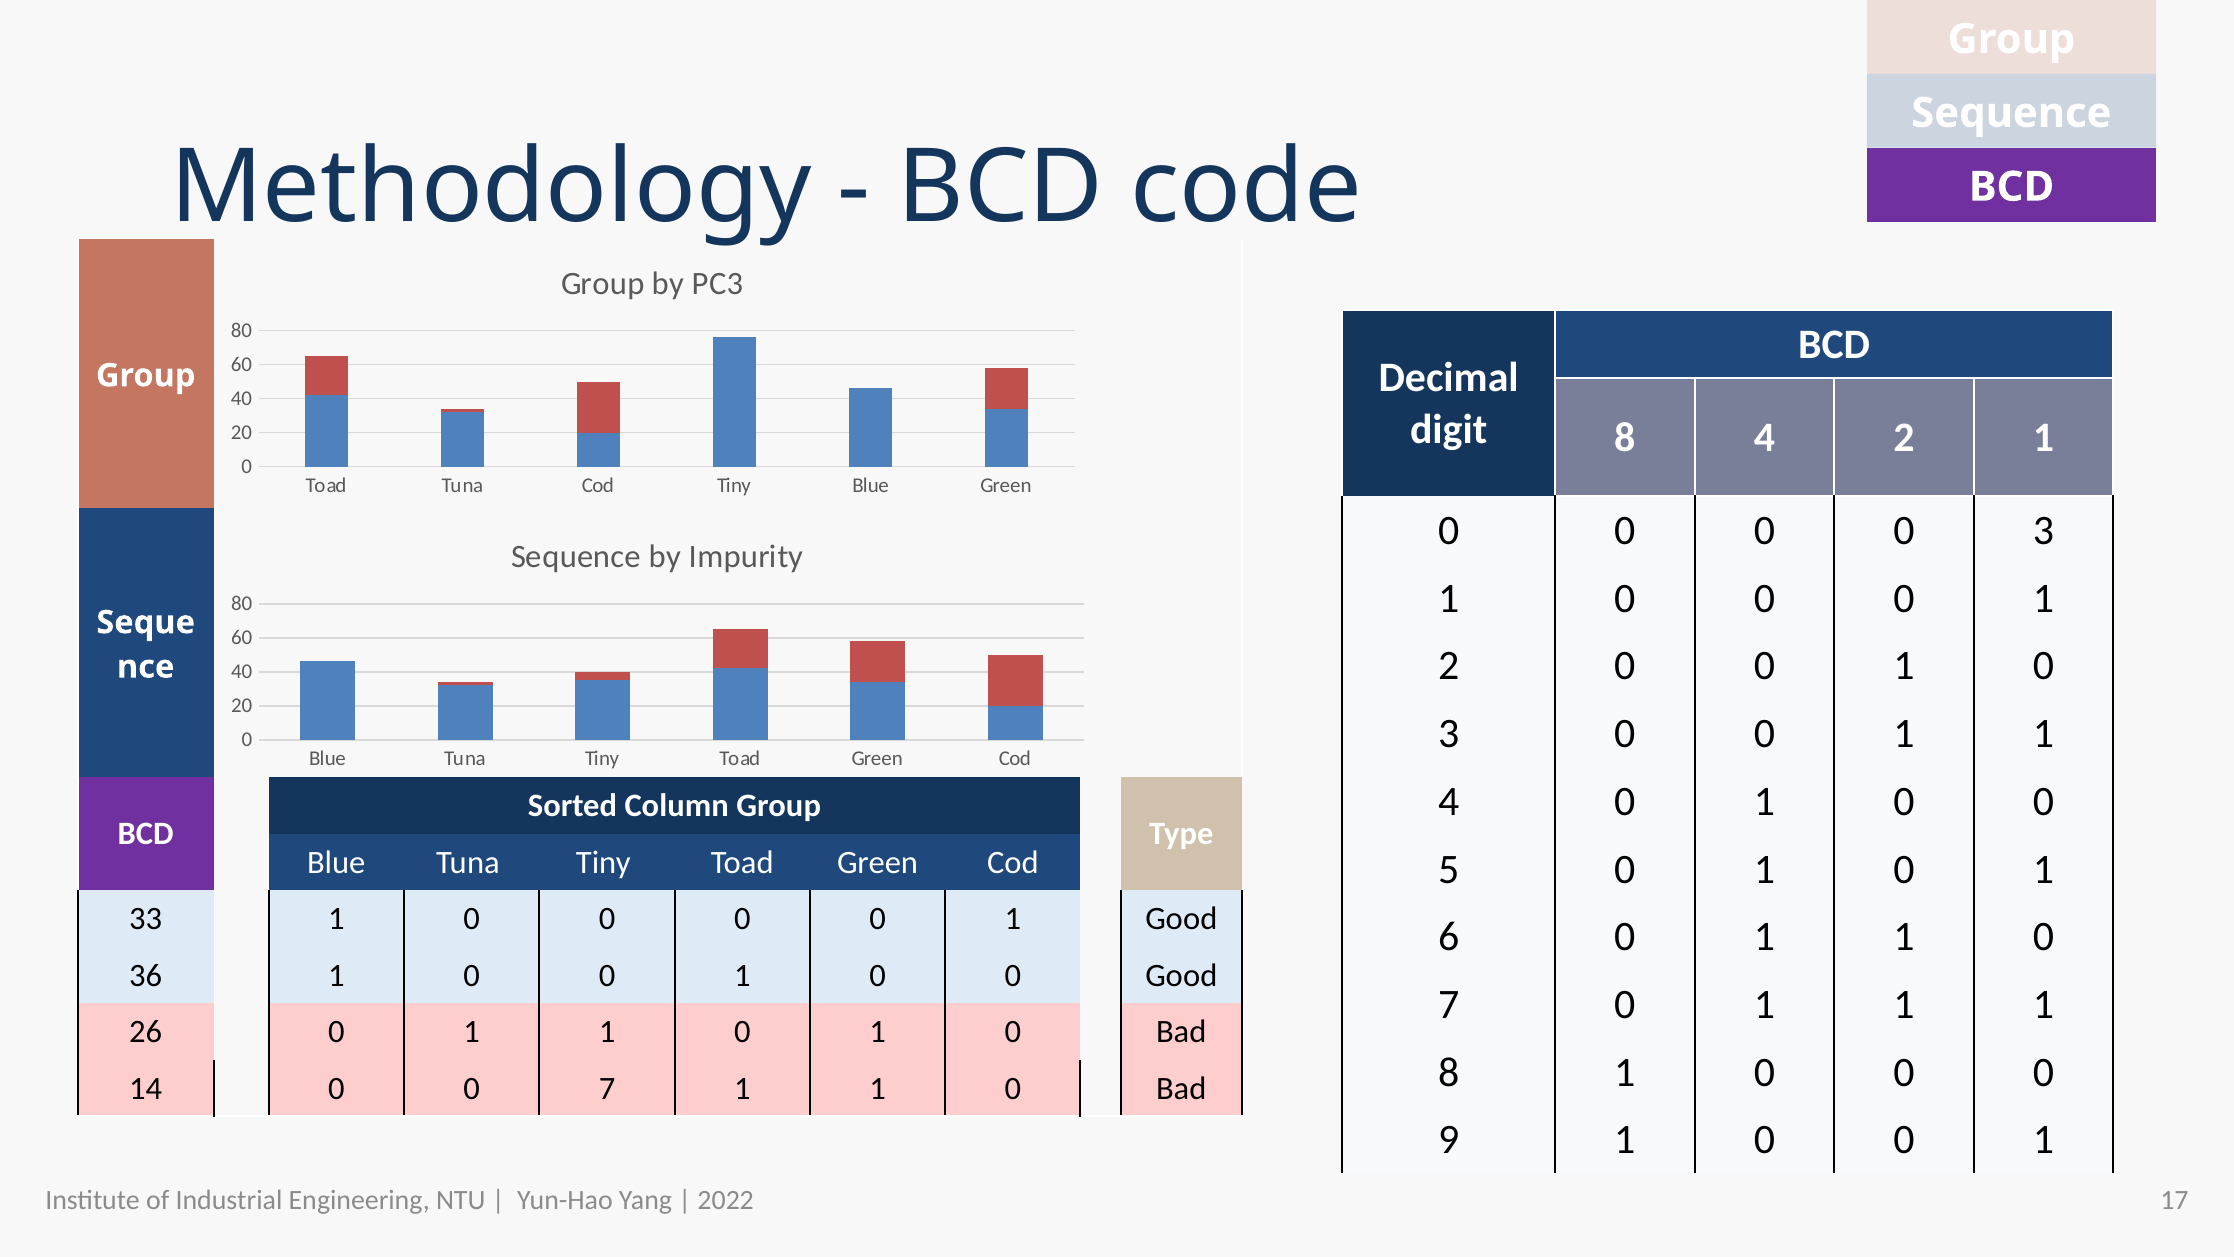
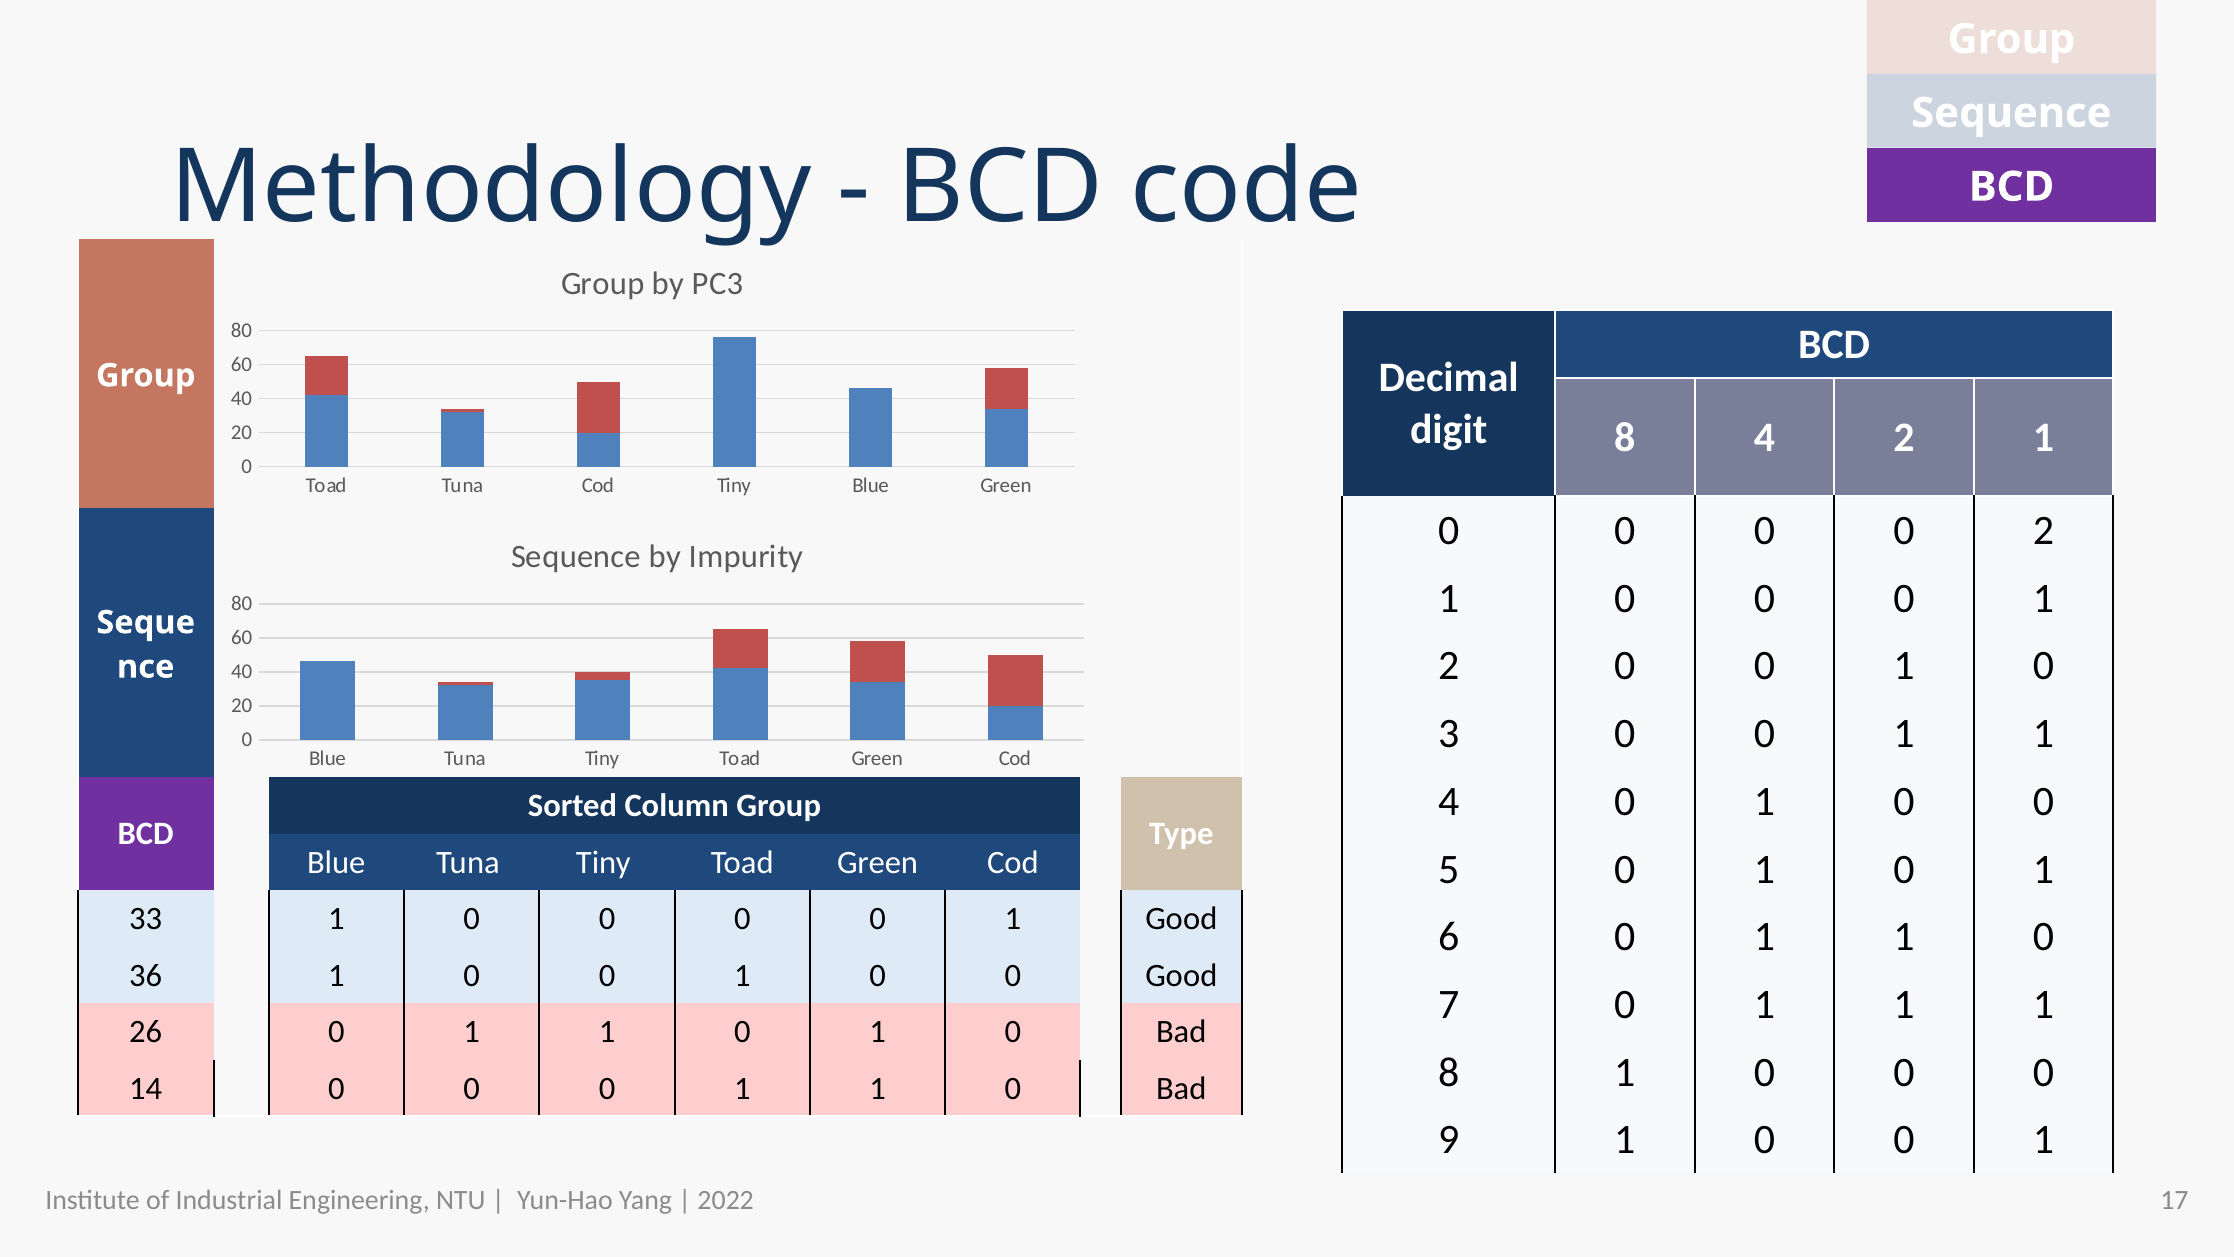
0 0 3: 3 -> 2 (2044, 531)
14 0 0 7: 7 -> 0 (607, 1088)
